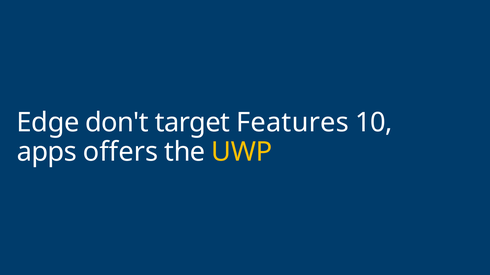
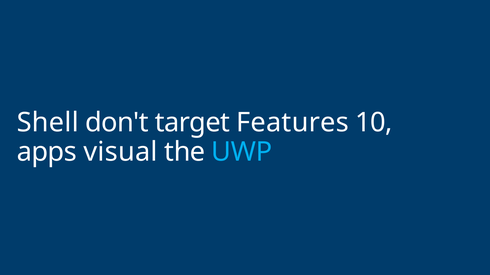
Edge: Edge -> Shell (48, 123)
offers: offers -> visual (120, 152)
UWP colour: yellow -> light blue (242, 152)
